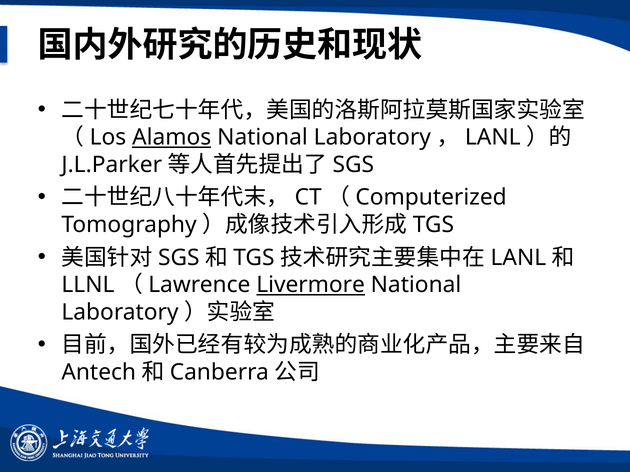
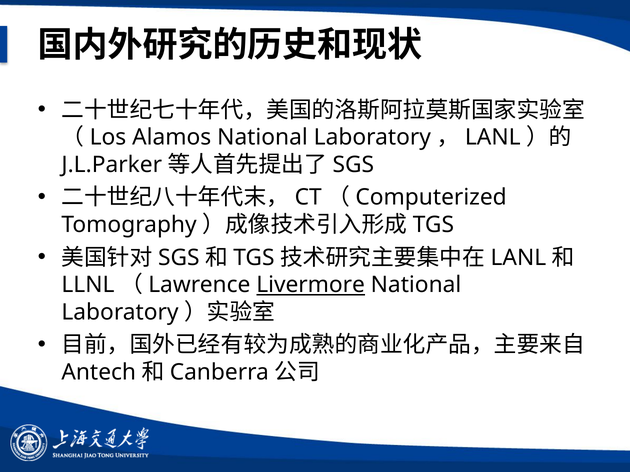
Alamos underline: present -> none (172, 137)
